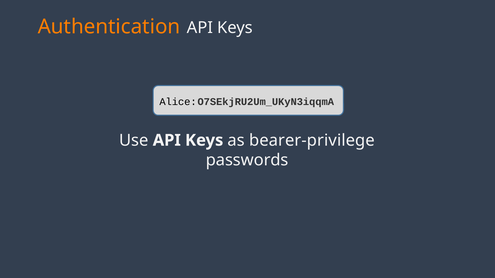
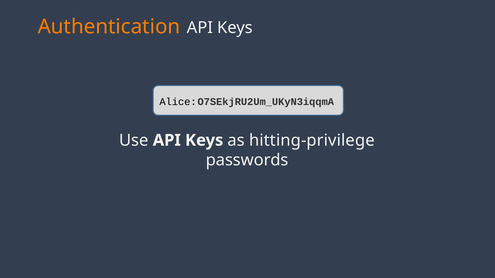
bearer-privilege: bearer-privilege -> hitting-privilege (312, 140)
